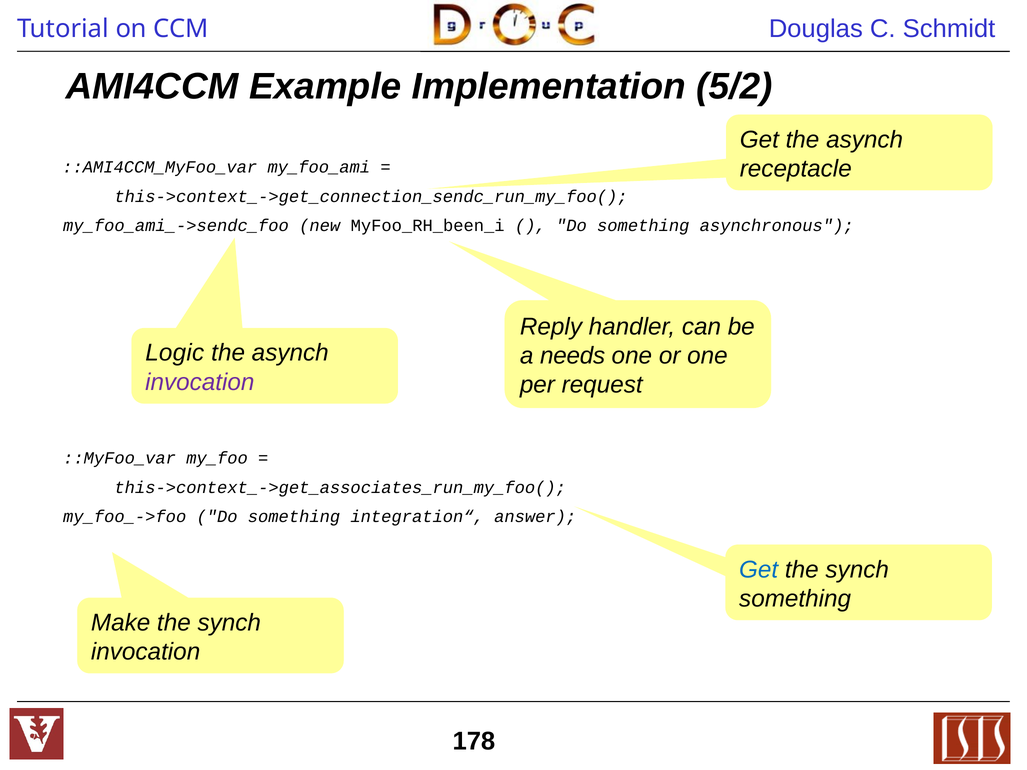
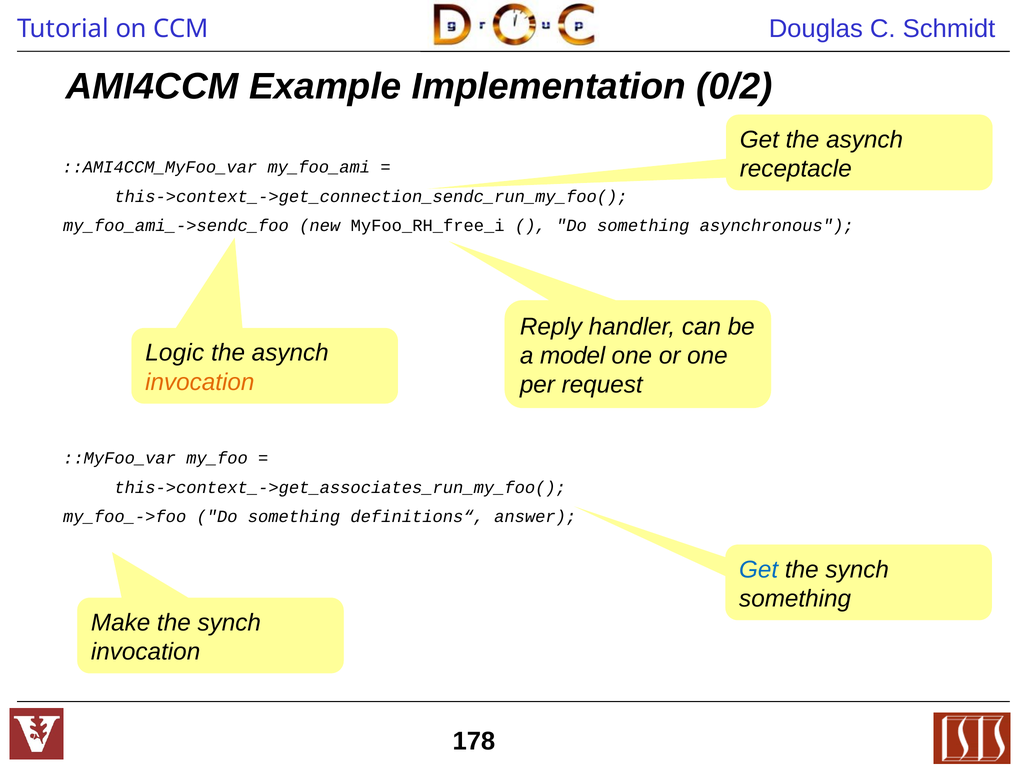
5/2: 5/2 -> 0/2 (734, 87)
MyFoo_RH_been_i: MyFoo_RH_been_i -> MyFoo_RH_free_i (428, 226)
needs: needs -> model (573, 356)
invocation colour: purple -> orange (200, 382)
integration“: integration“ -> definitions“ (417, 517)
